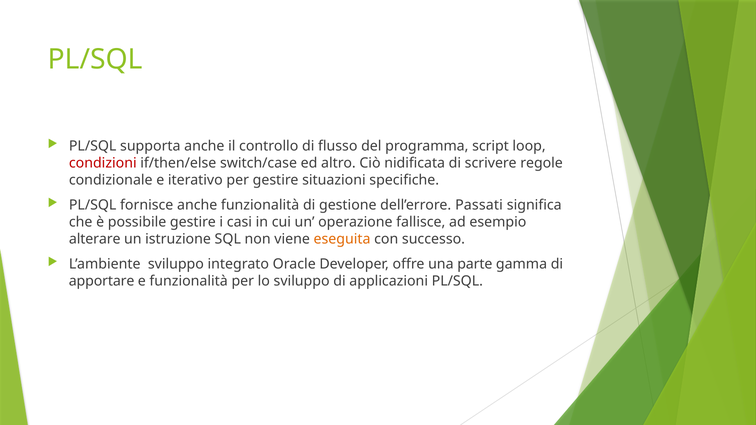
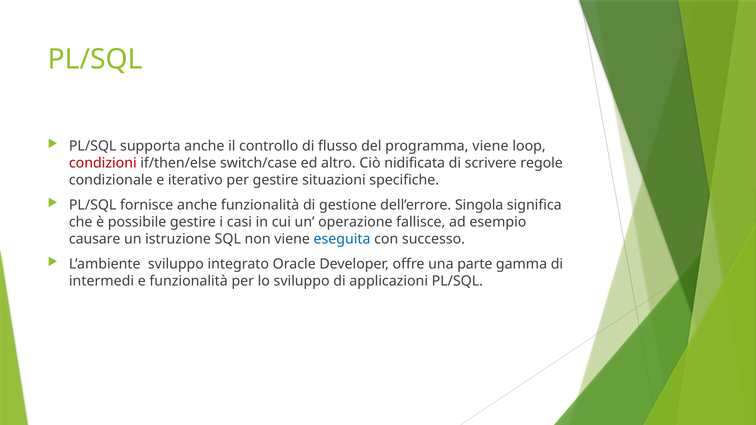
programma script: script -> viene (490, 146)
Passati: Passati -> Singola (479, 205)
alterare: alterare -> causare (95, 239)
eseguita colour: orange -> blue (342, 239)
apportare: apportare -> intermedi (102, 281)
